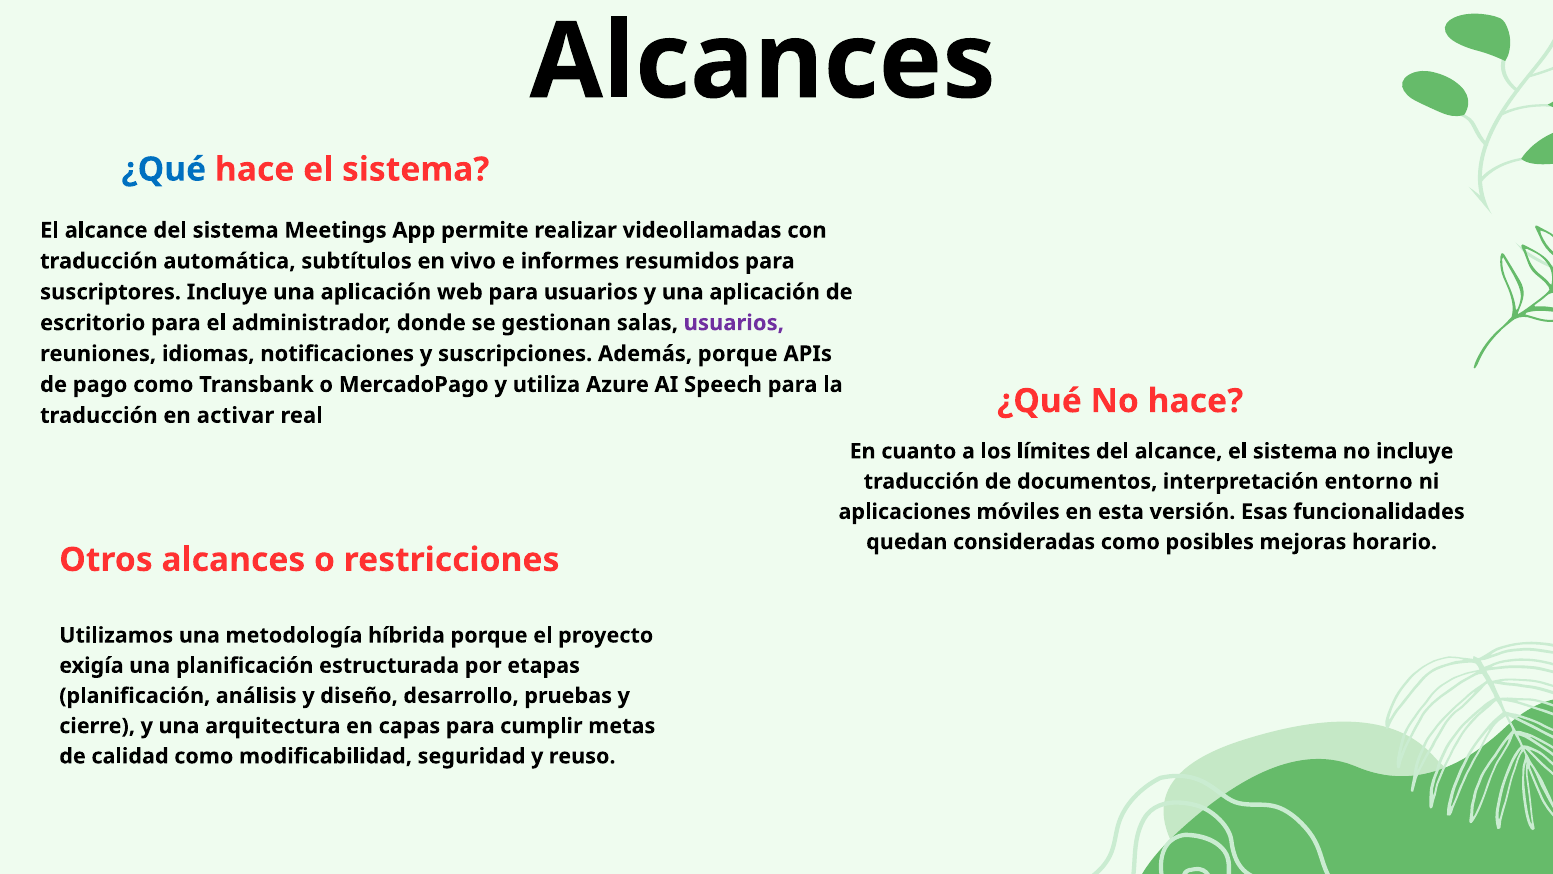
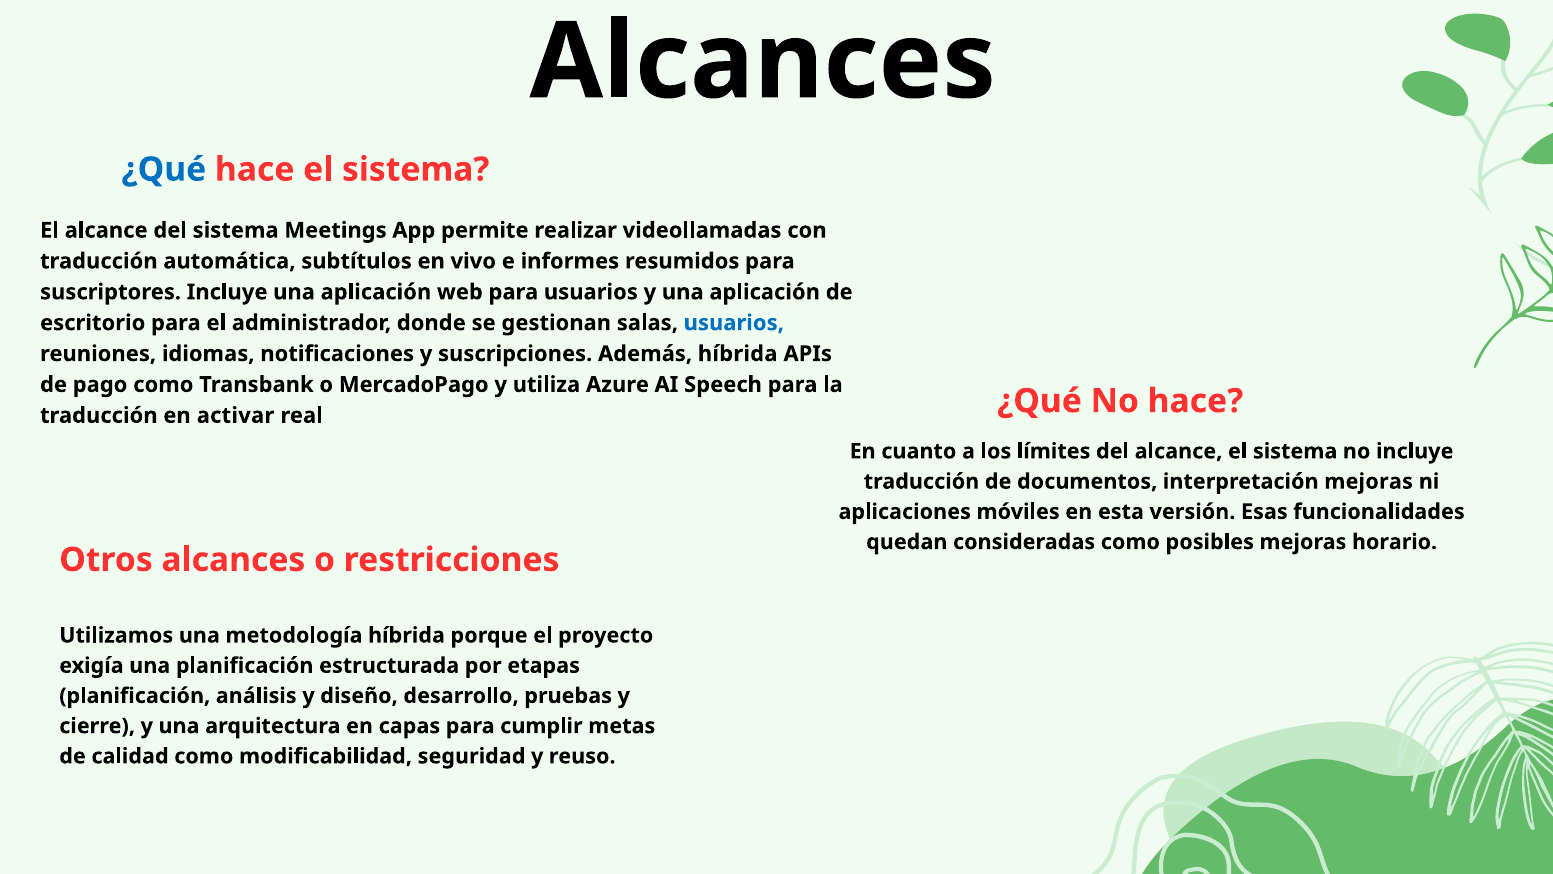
usuarios colour: purple -> blue (734, 323)
Además porque: porque -> híbrida (738, 354)
interpretación entorno: entorno -> mejoras (1369, 481)
